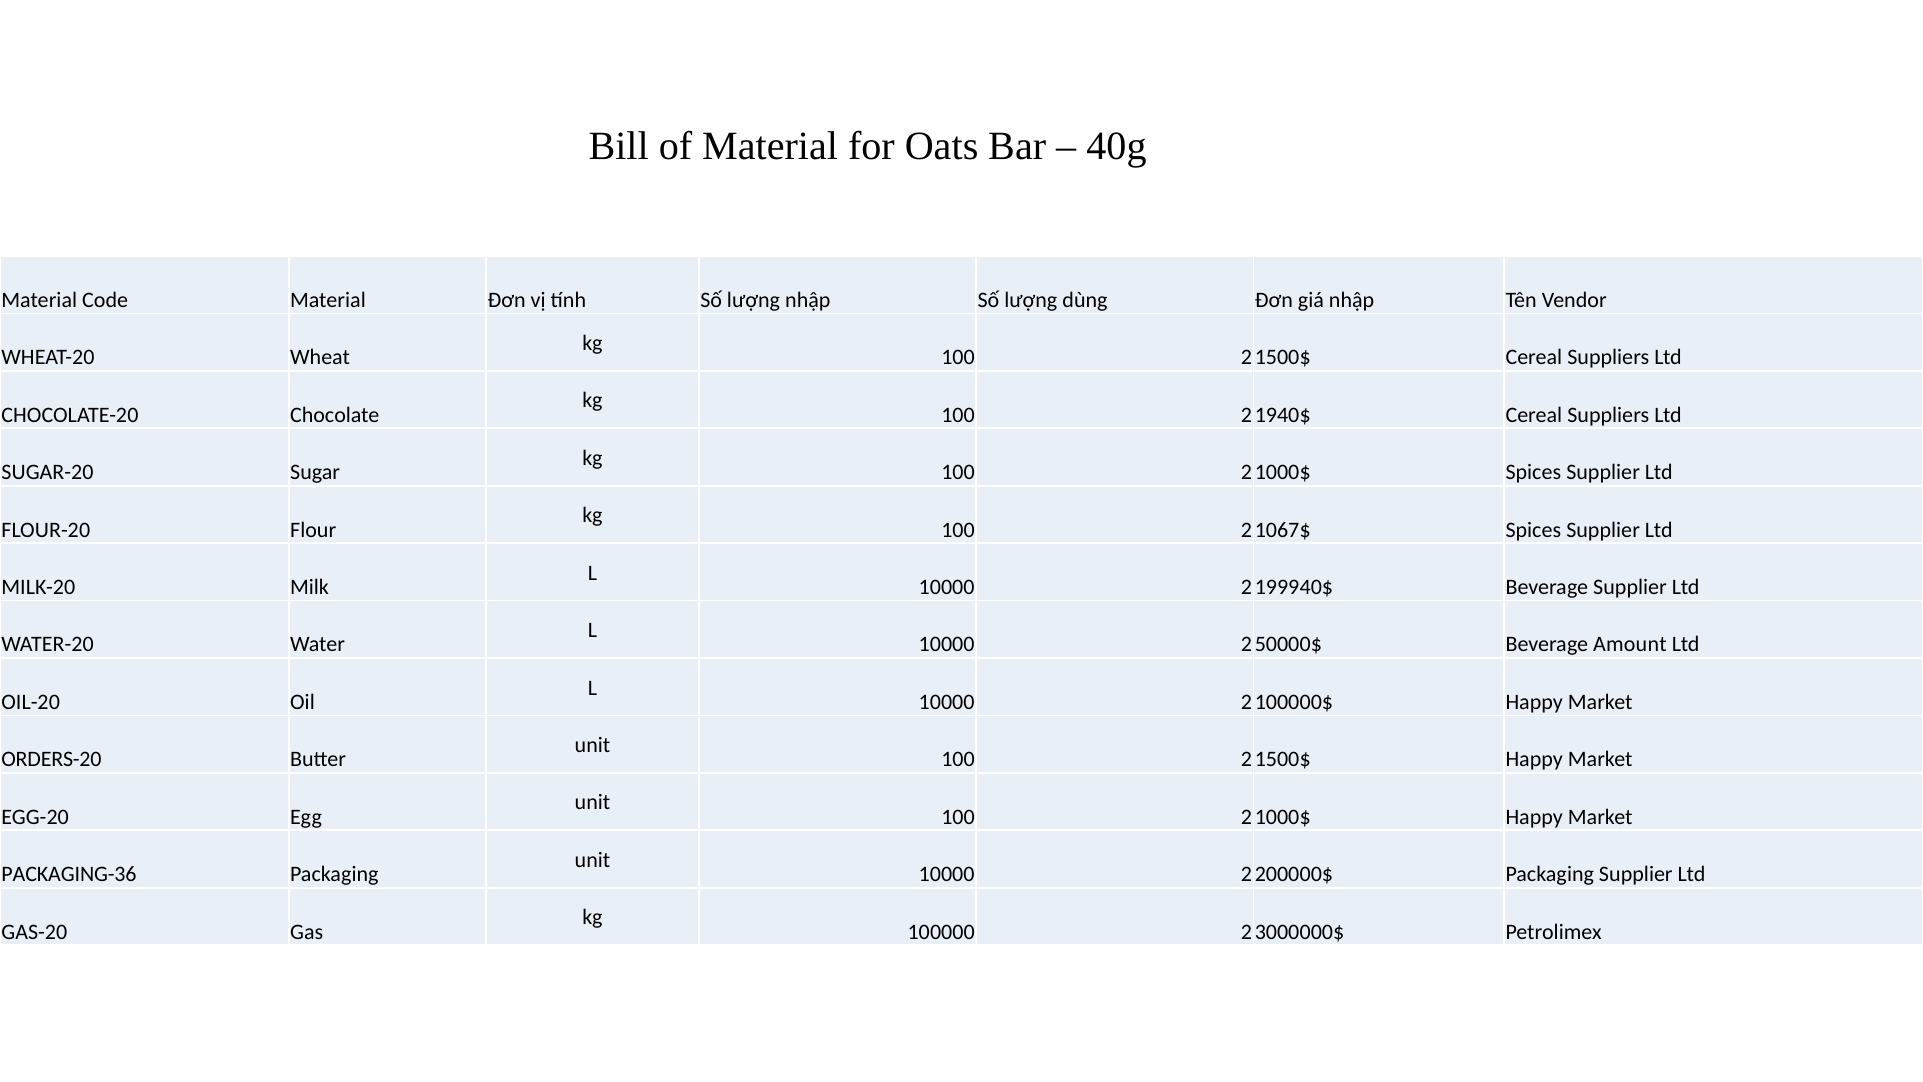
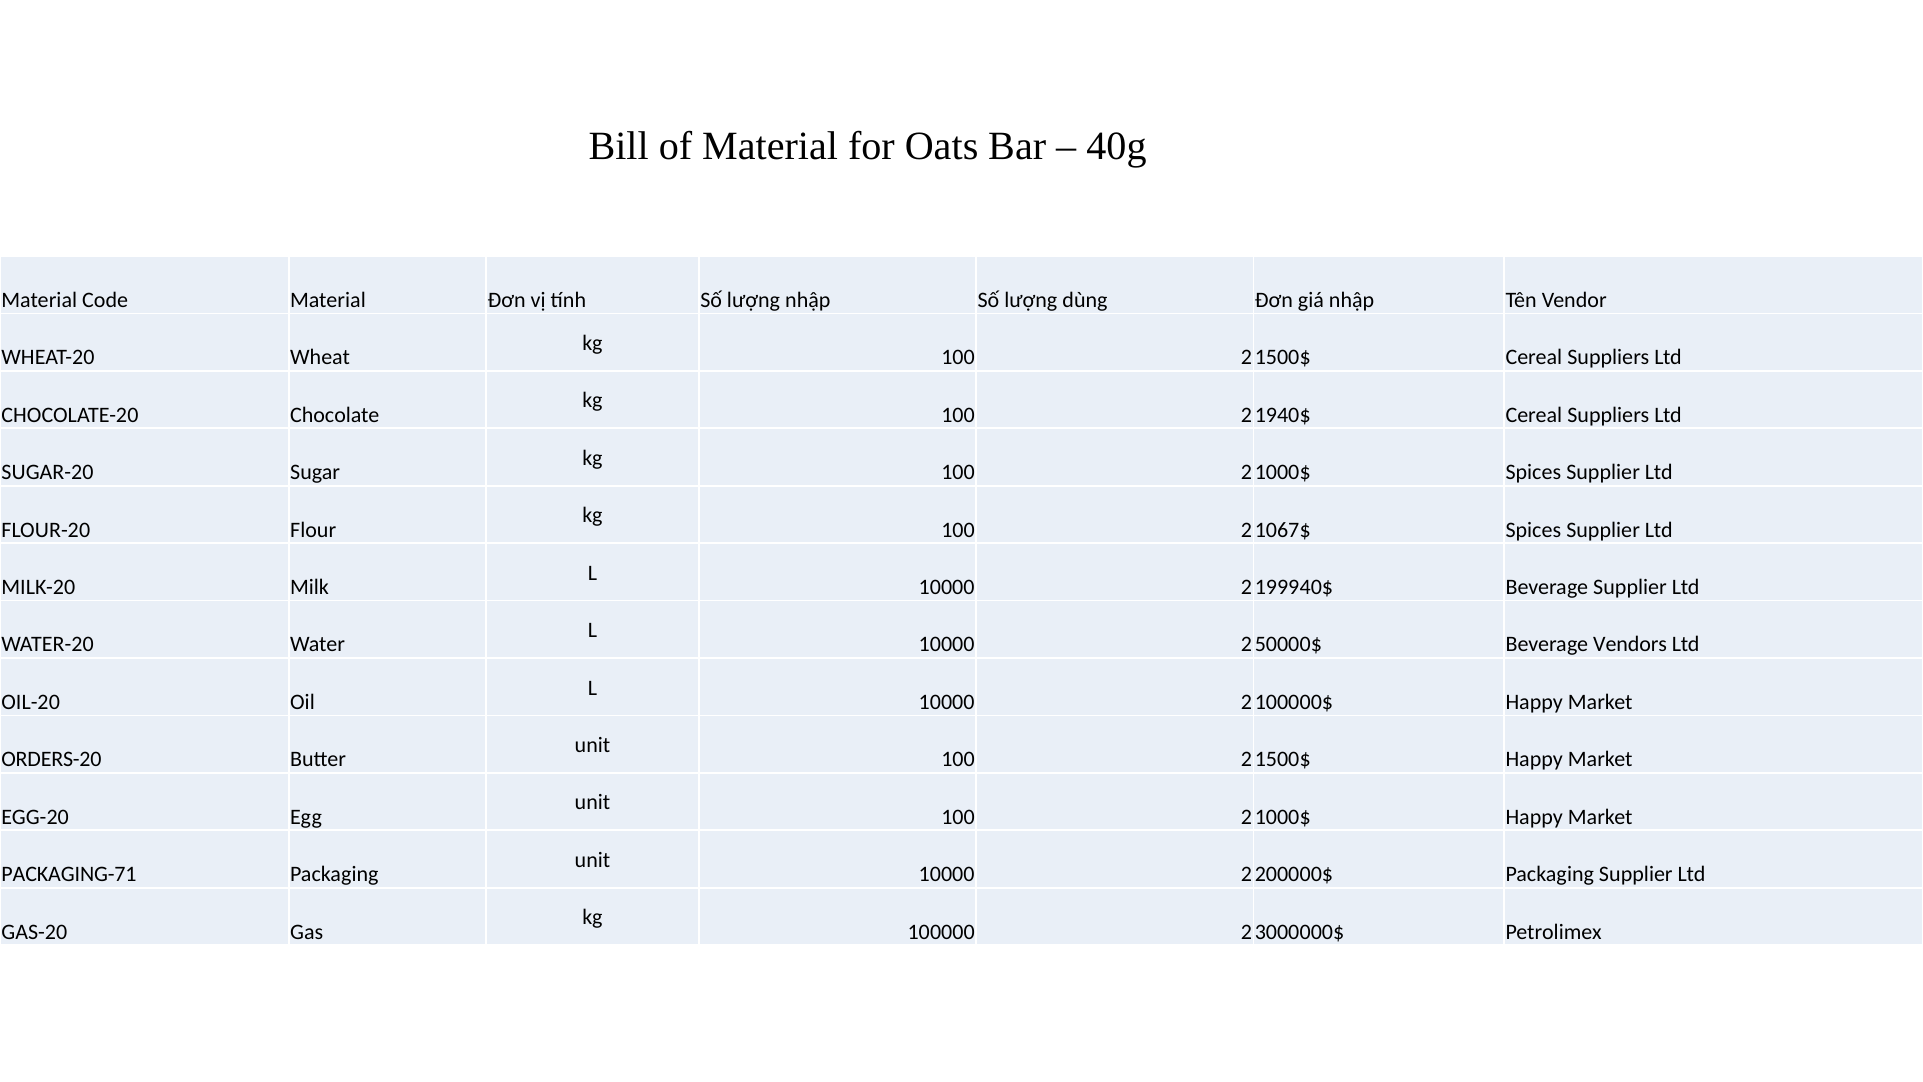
Amount: Amount -> Vendors (1630, 645)
PACKAGING-36: PACKAGING-36 -> PACKAGING-71 (69, 874)
